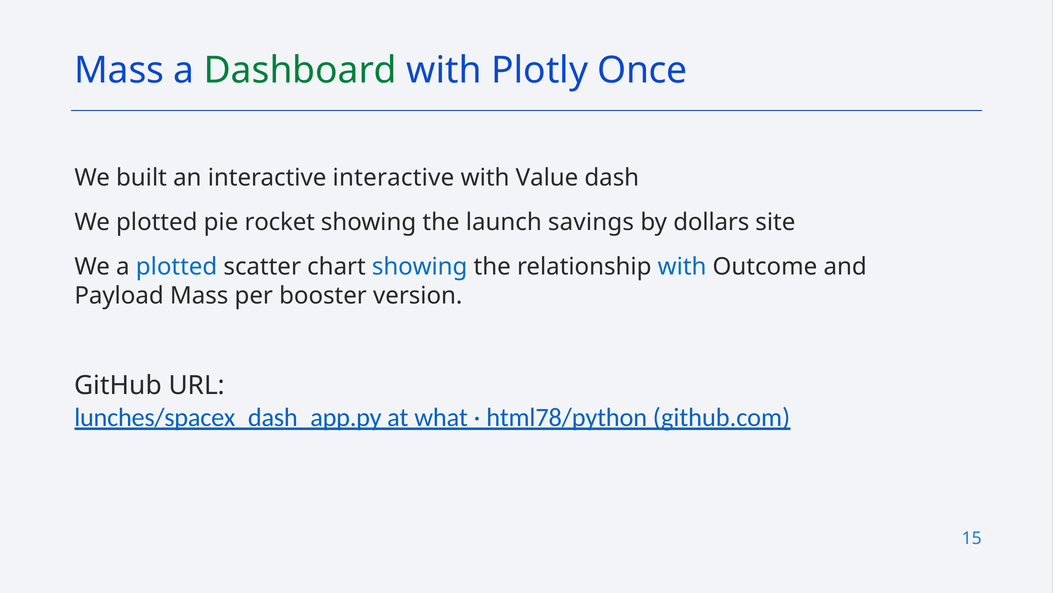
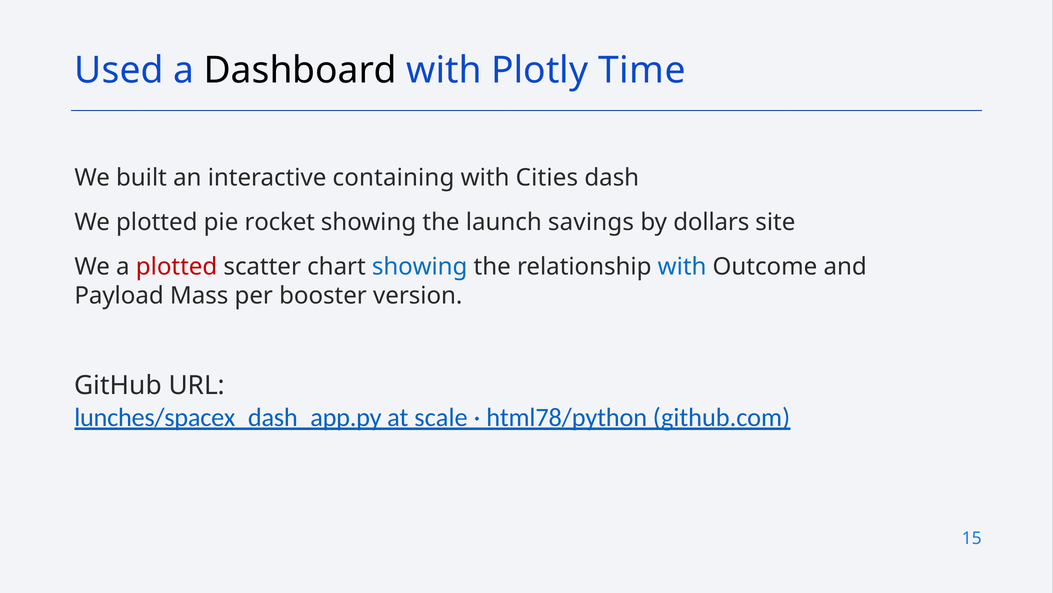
Mass: Mass -> Used (119, 70)
Dashboard colour: green -> black (300, 70)
Once: Once -> Time (642, 70)
interactive interactive: interactive -> containing (394, 178)
Value: Value -> Cities (547, 178)
plotted colour: blue -> red (177, 266)
what: what -> scale (441, 417)
